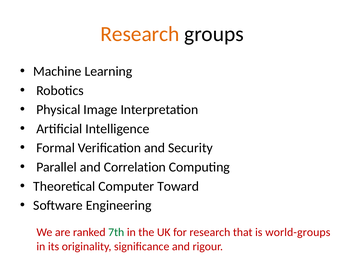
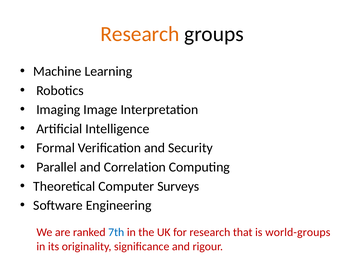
Physical: Physical -> Imaging (58, 110)
Toward: Toward -> Surveys (178, 186)
7th colour: green -> blue (116, 232)
